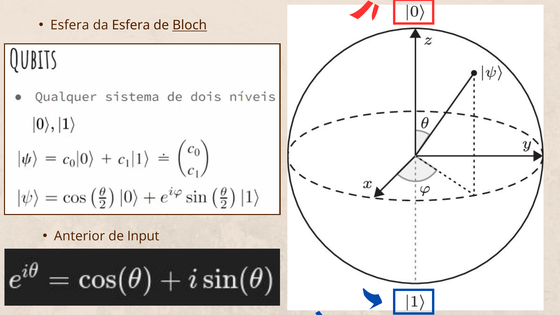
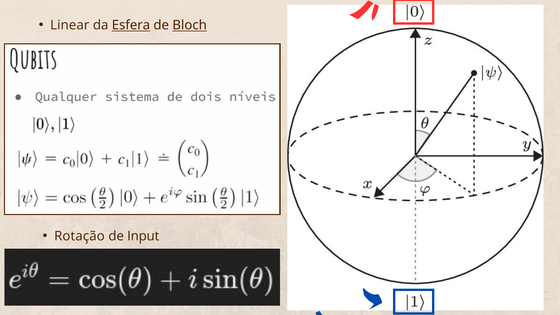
Esfera: Esfera -> Linear (70, 25)
Esfera underline: none -> present (131, 25)
Anterior: Anterior -> Rotação (79, 236)
